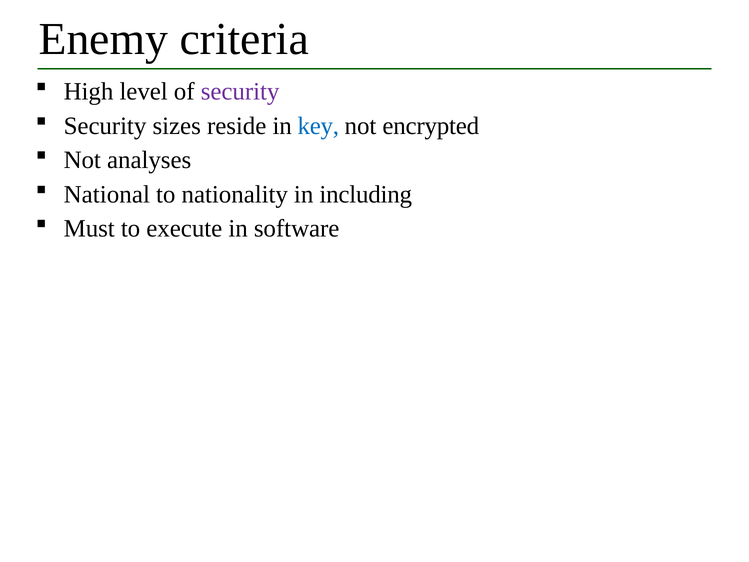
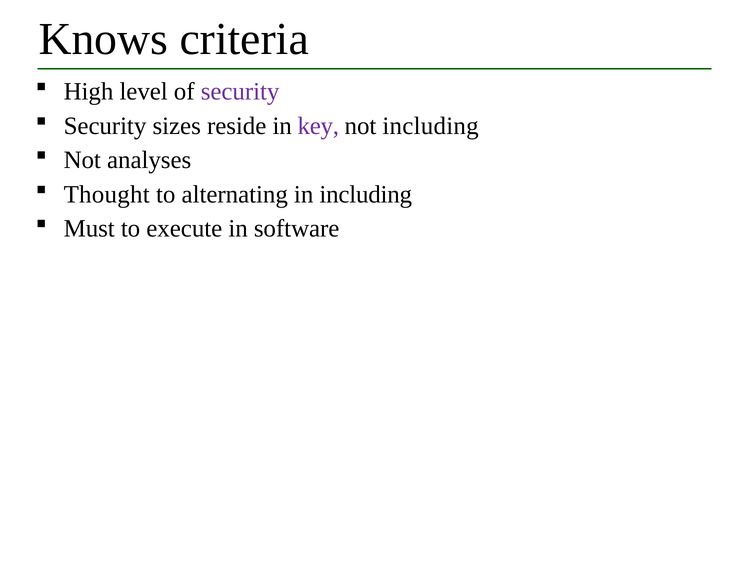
Enemy: Enemy -> Knows (103, 39)
key colour: blue -> purple (318, 126)
not encrypted: encrypted -> including (431, 126)
National: National -> Thought (107, 194)
nationality: nationality -> alternating (235, 194)
